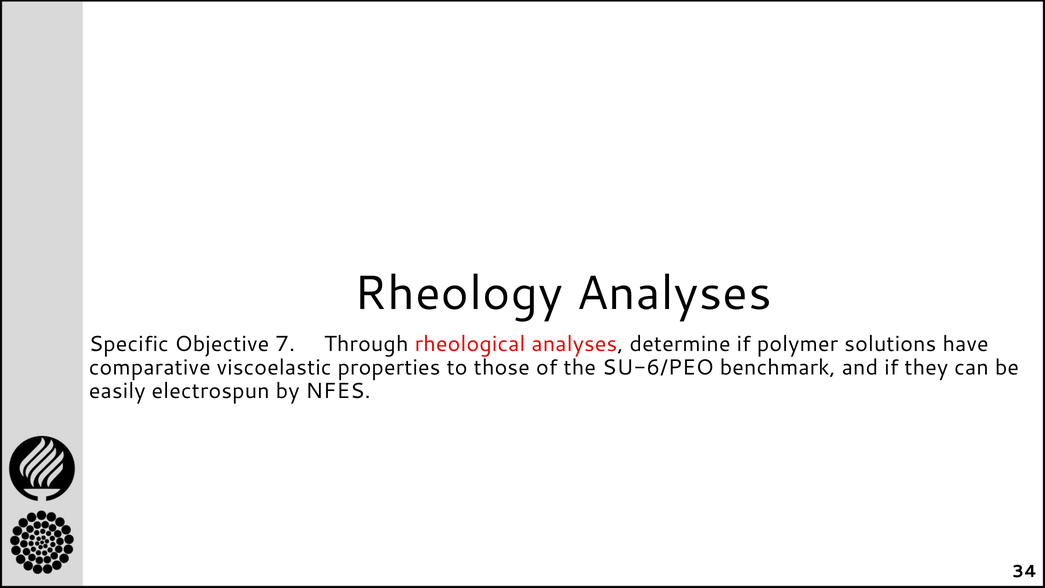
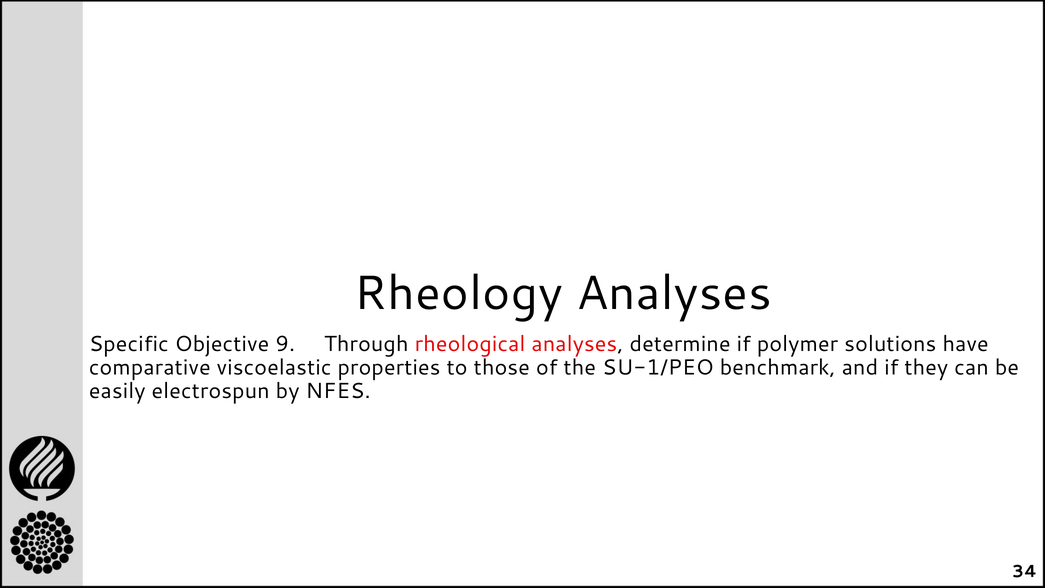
7: 7 -> 9 (285, 344)
SU-6/PEO: SU-6/PEO -> SU-1/PEO (658, 367)
